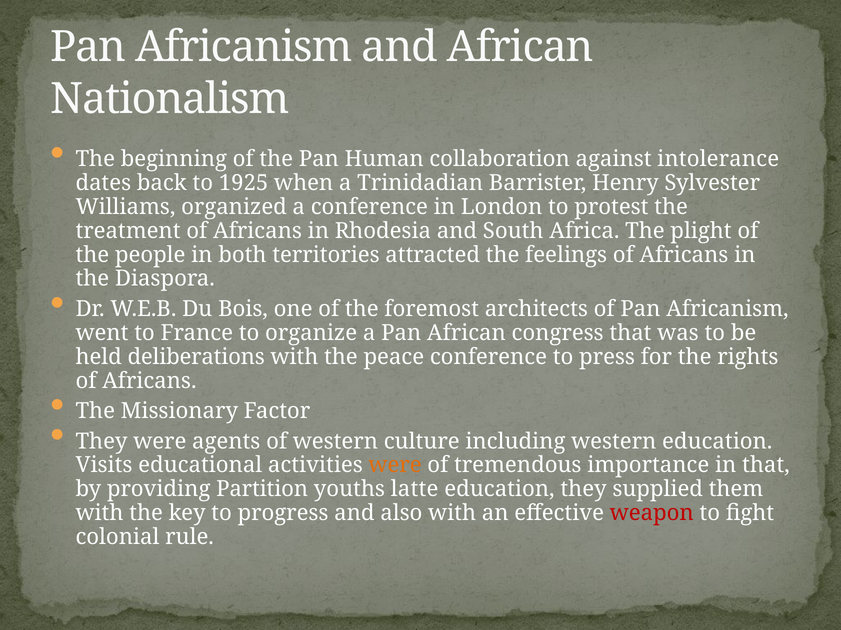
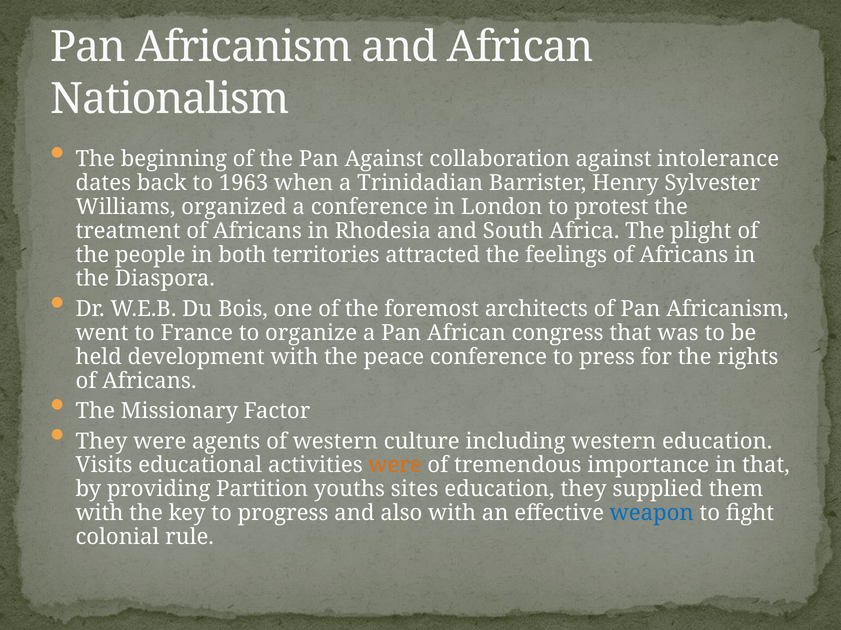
Pan Human: Human -> Against (384, 159)
1925: 1925 -> 1963 (244, 183)
deliberations: deliberations -> development (196, 357)
latte: latte -> sites (415, 490)
weapon colour: red -> blue (652, 514)
